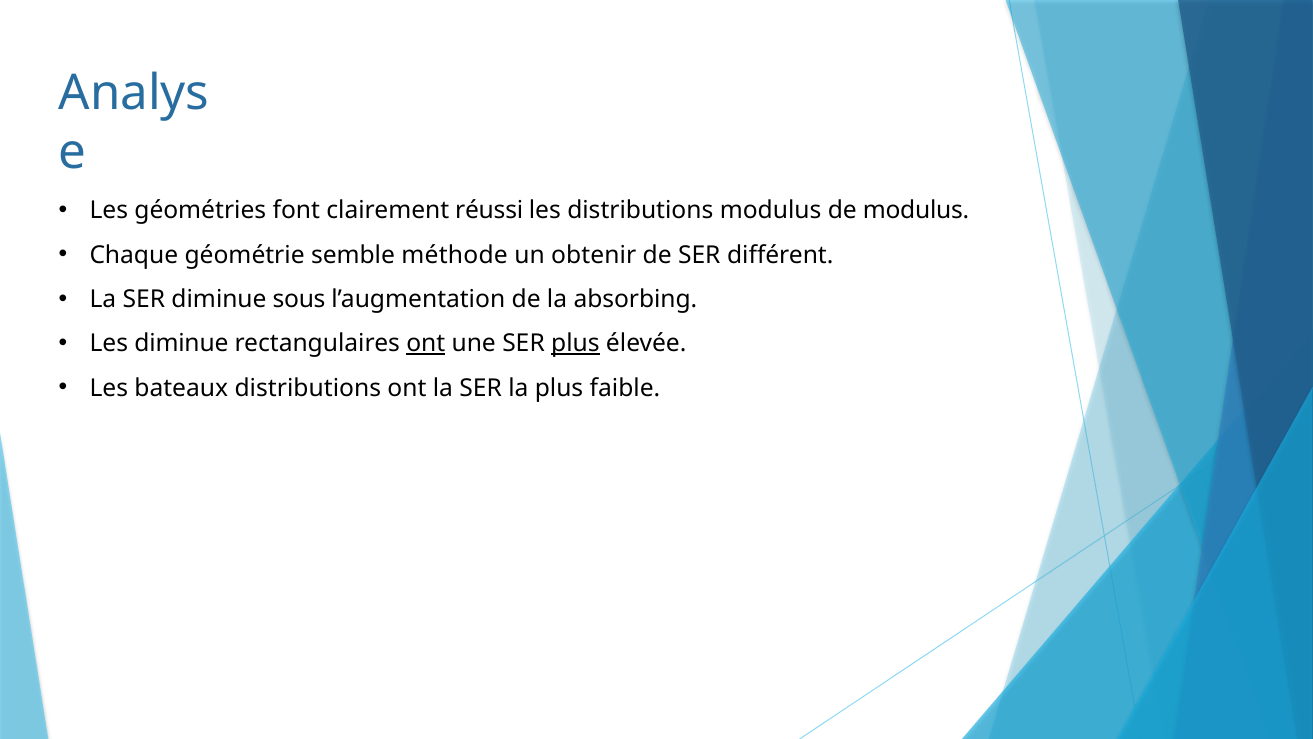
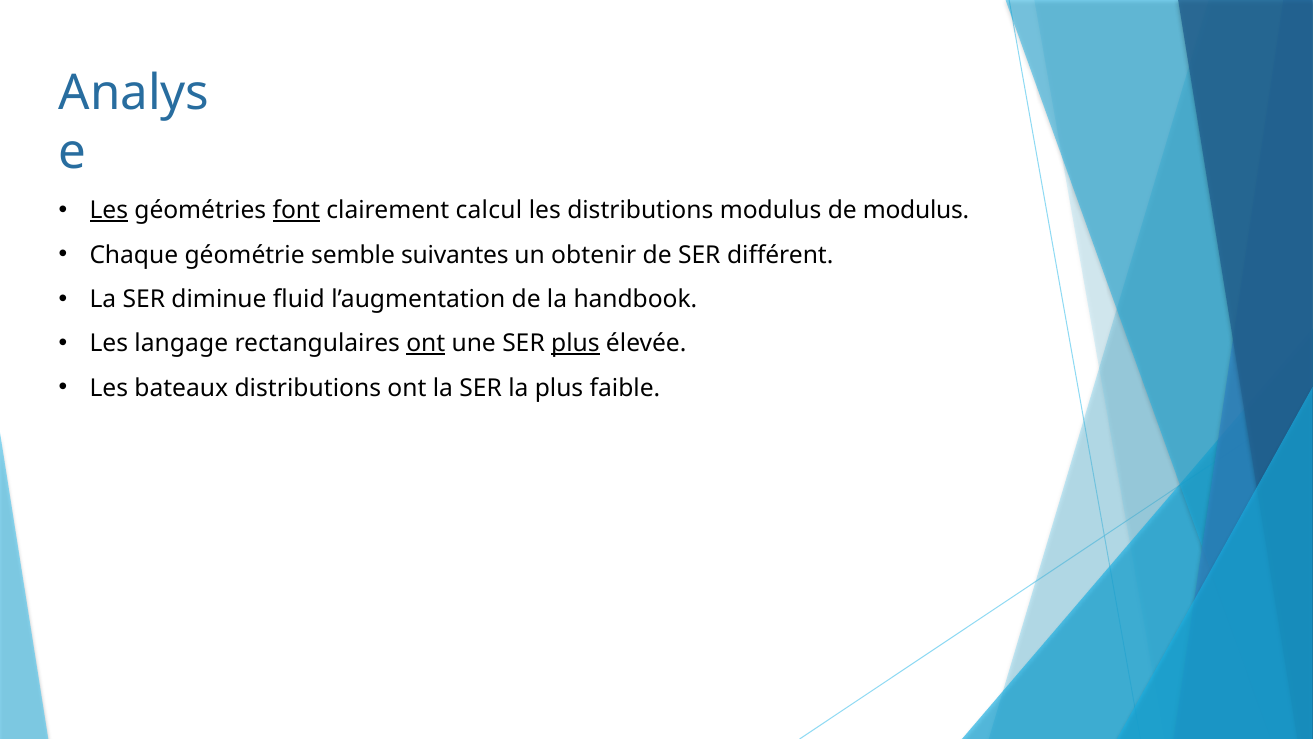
Les underline: none -> present (109, 210)
font underline: none -> present (296, 210)
réussi: réussi -> calcul (489, 210)
méthode: méthode -> suivantes (455, 255)
sous: sous -> fluid (299, 299)
absorbing: absorbing -> handbook (635, 299)
Les diminue: diminue -> langage (181, 343)
